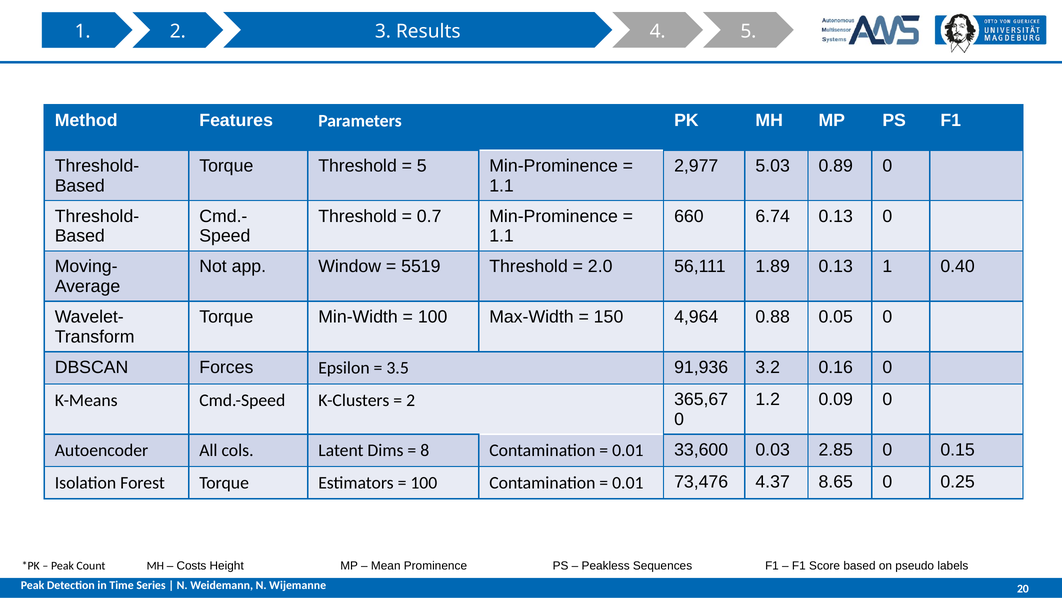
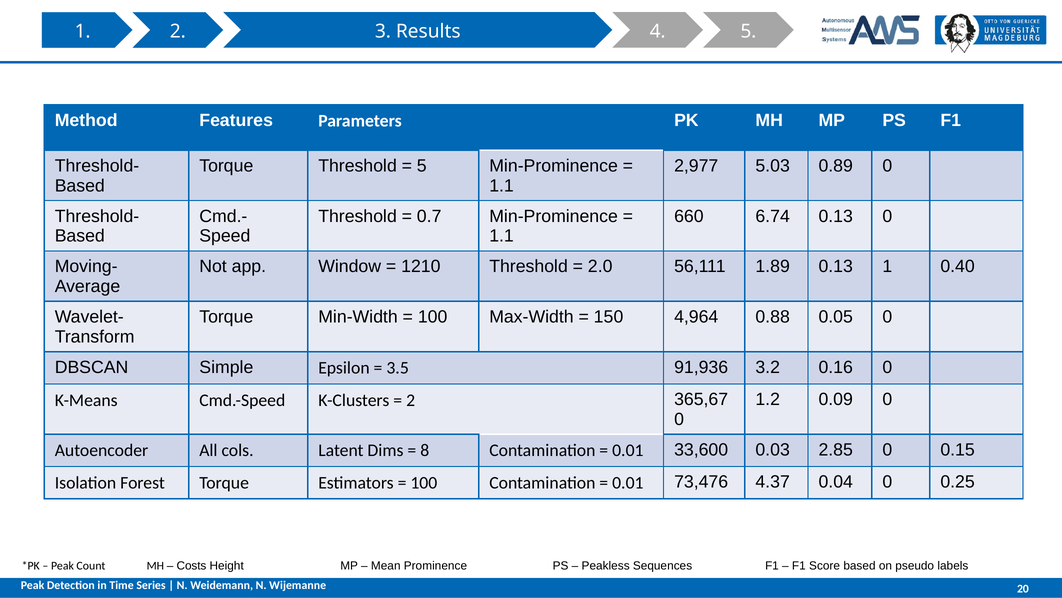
5519: 5519 -> 1210 (421, 266)
Forces: Forces -> Simple (226, 367)
8.65: 8.65 -> 0.04 (836, 482)
